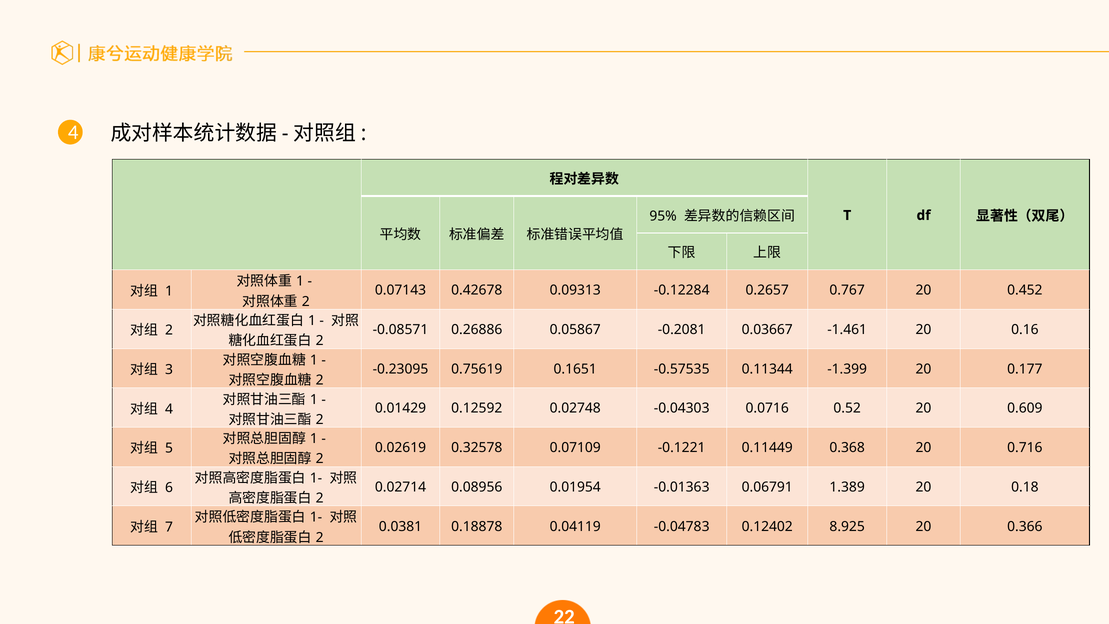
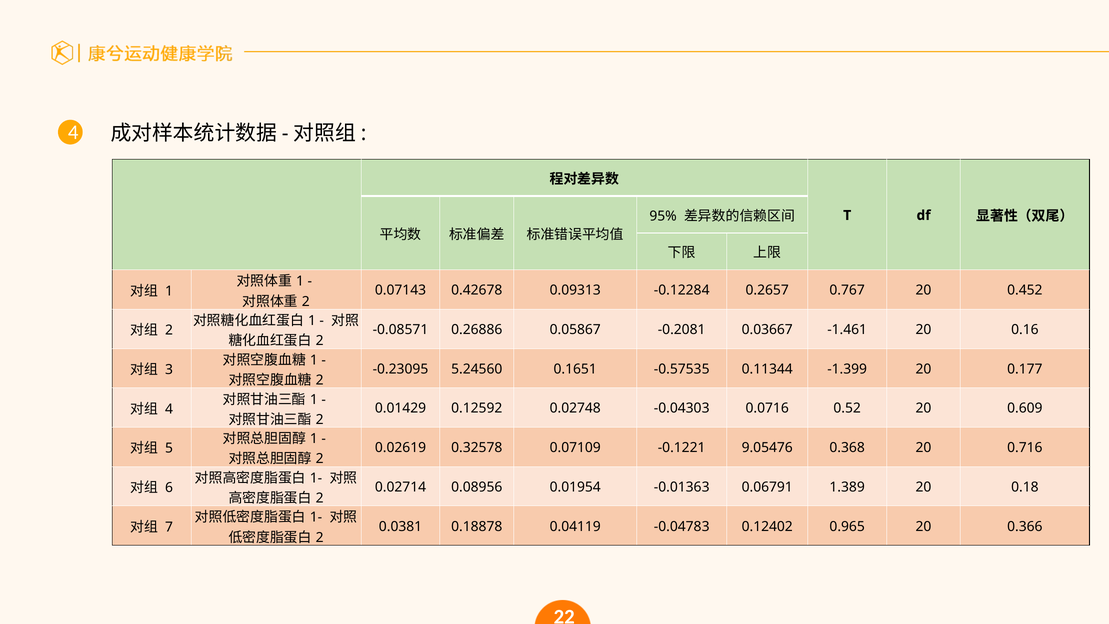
0.75619: 0.75619 -> 5.24560 (477, 369)
0.11449: 0.11449 -> 9.05476 (767, 448)
8.925: 8.925 -> 0.965 (847, 526)
